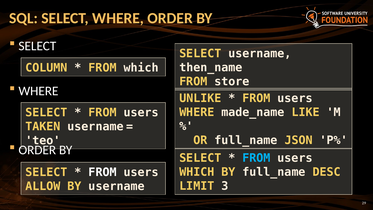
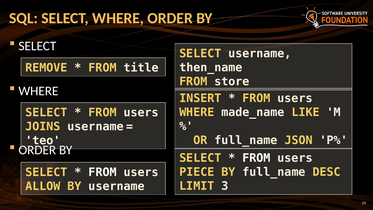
COLUMN: COLUMN -> REMOVE (46, 68)
FROM which: which -> title (141, 68)
UNLIKE: UNLIKE -> INSERT (200, 98)
TAKEN: TAKEN -> JOINS (43, 126)
FROM colour: light blue -> white (256, 158)
WHICH: WHICH -> PIECE (197, 172)
